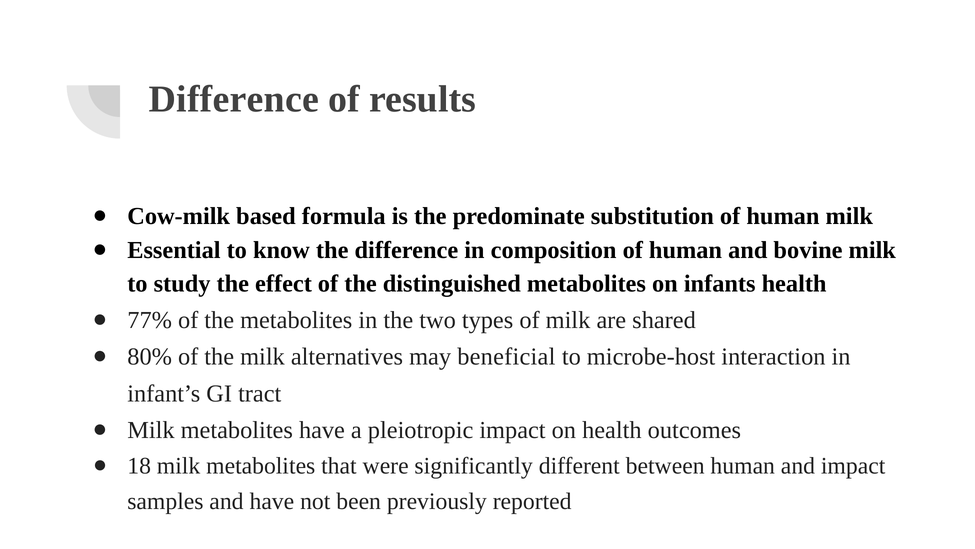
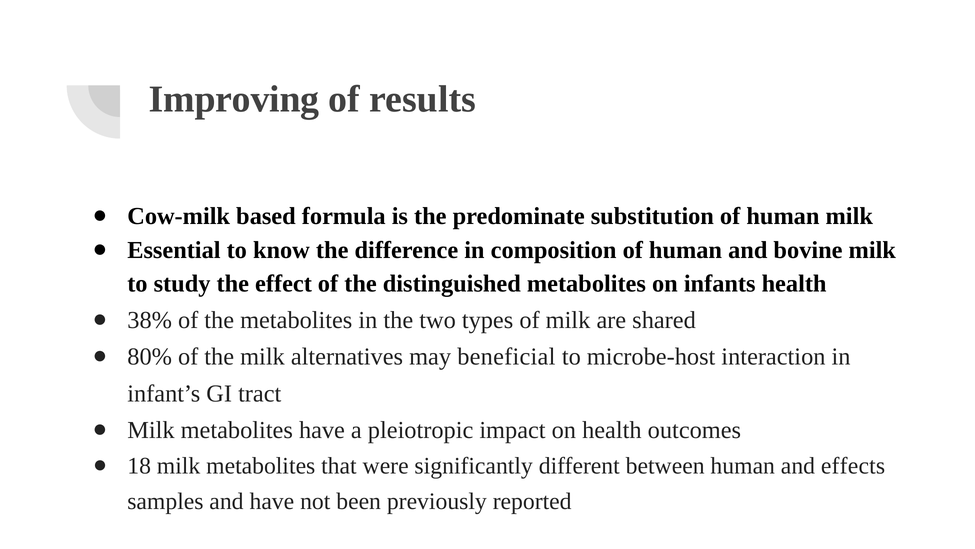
Difference: Difference -> Improving (234, 99)
77%: 77% -> 38% (150, 320)
and impact: impact -> effects (853, 466)
